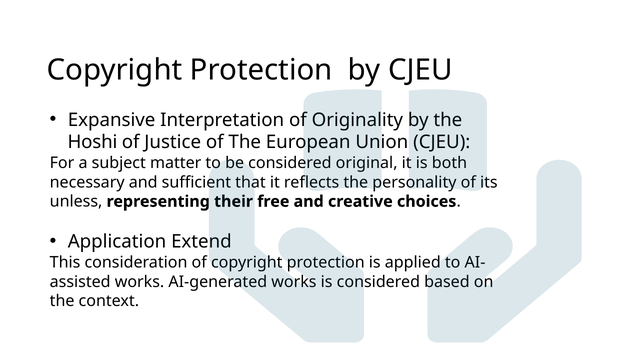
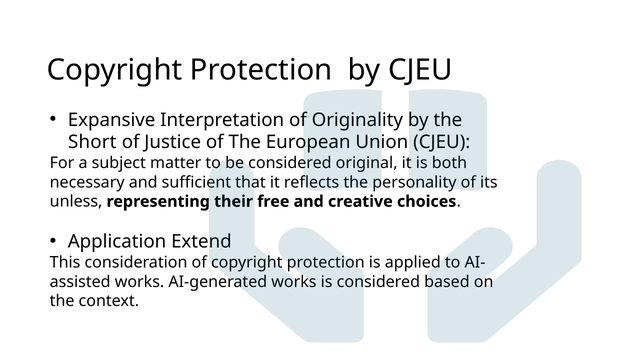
Hoshi: Hoshi -> Short (92, 142)
